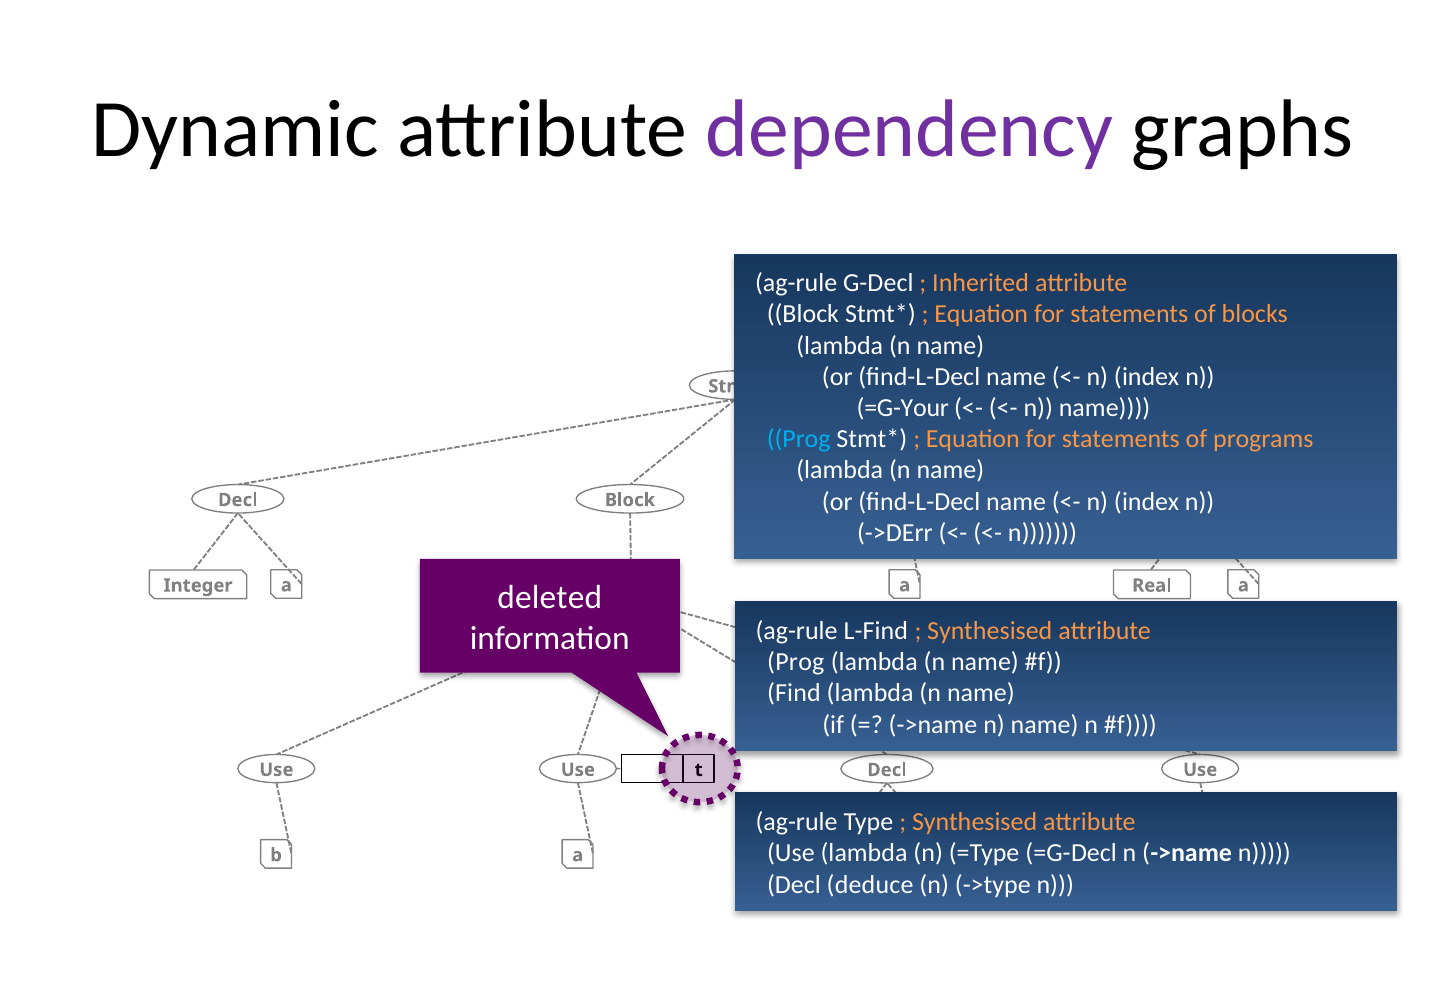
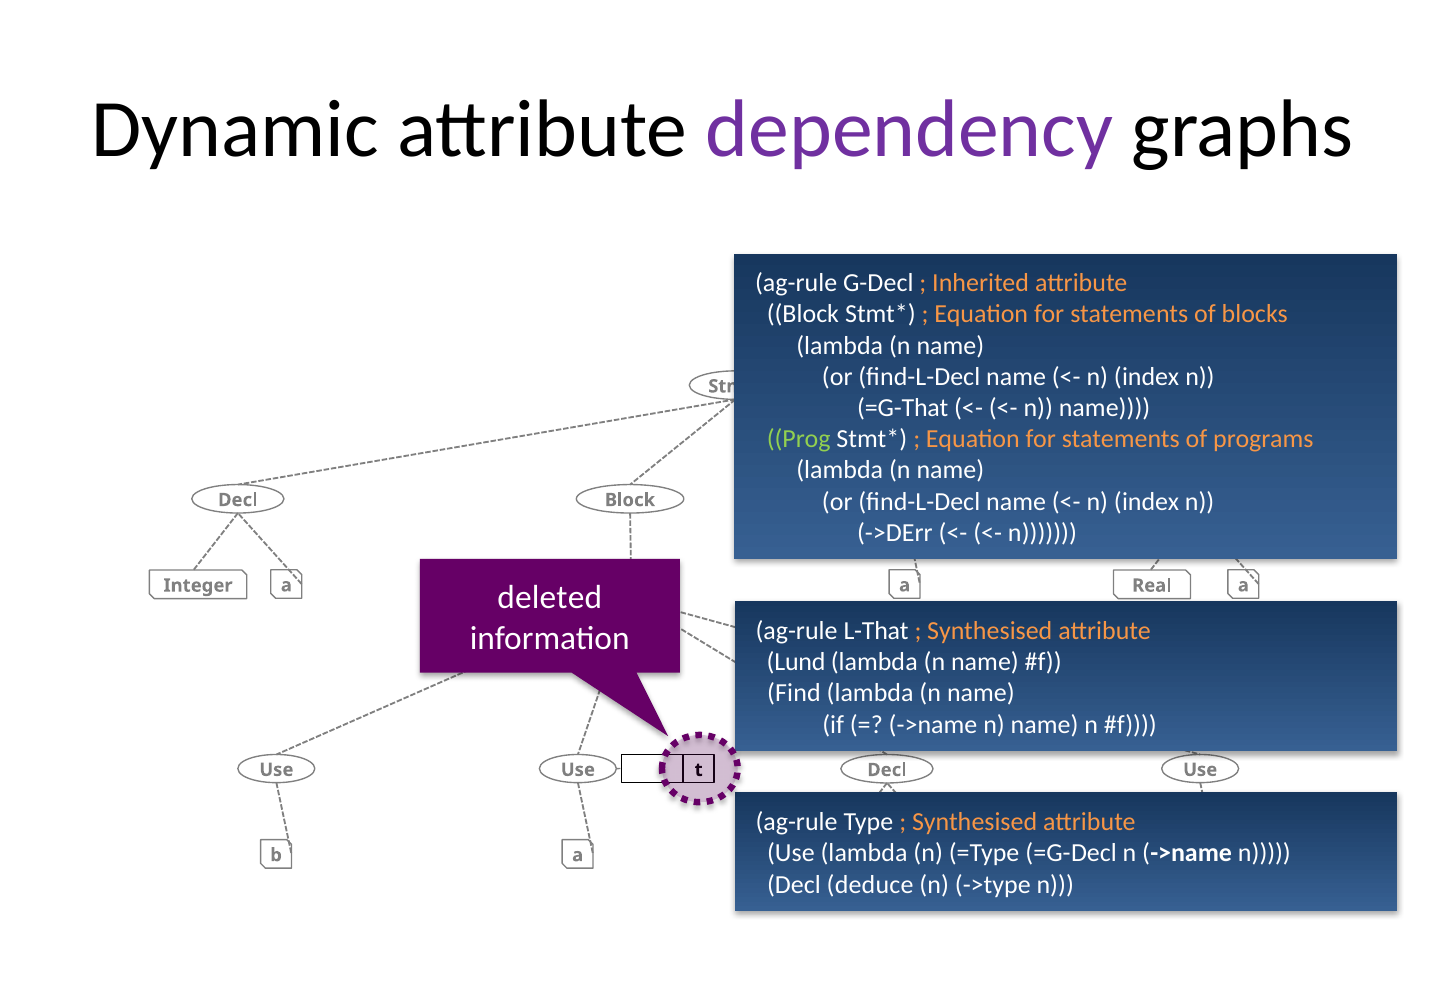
=G-Your: =G-Your -> =G-That (903, 408)
Prog colour: light blue -> light green (799, 439)
L-Find: L-Find -> L-That (876, 631)
Prog: Prog -> Lund (796, 662)
